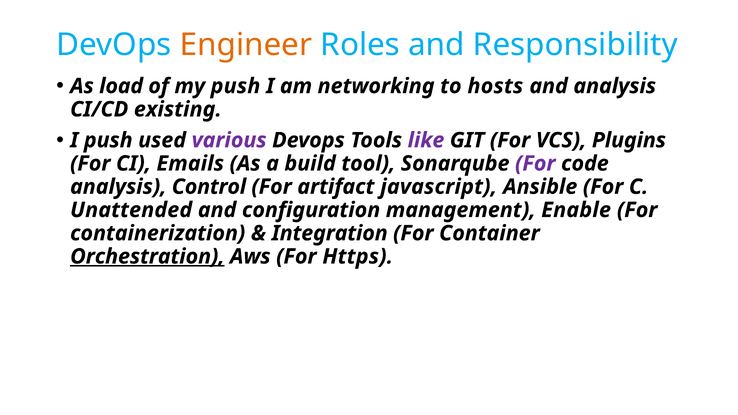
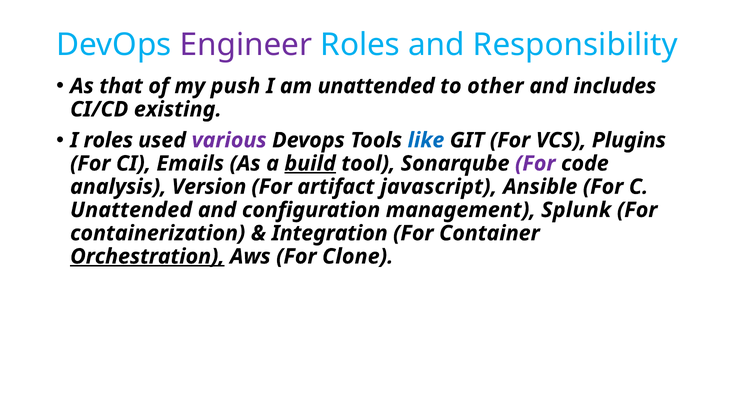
Engineer colour: orange -> purple (246, 45)
load: load -> that (121, 86)
am networking: networking -> unattended (376, 86)
hosts: hosts -> other (495, 86)
and analysis: analysis -> includes (615, 86)
I push: push -> roles (108, 140)
like colour: purple -> blue (426, 140)
build underline: none -> present (310, 164)
Control: Control -> Version (209, 187)
Enable: Enable -> Splunk (576, 210)
Https: Https -> Clone (358, 257)
